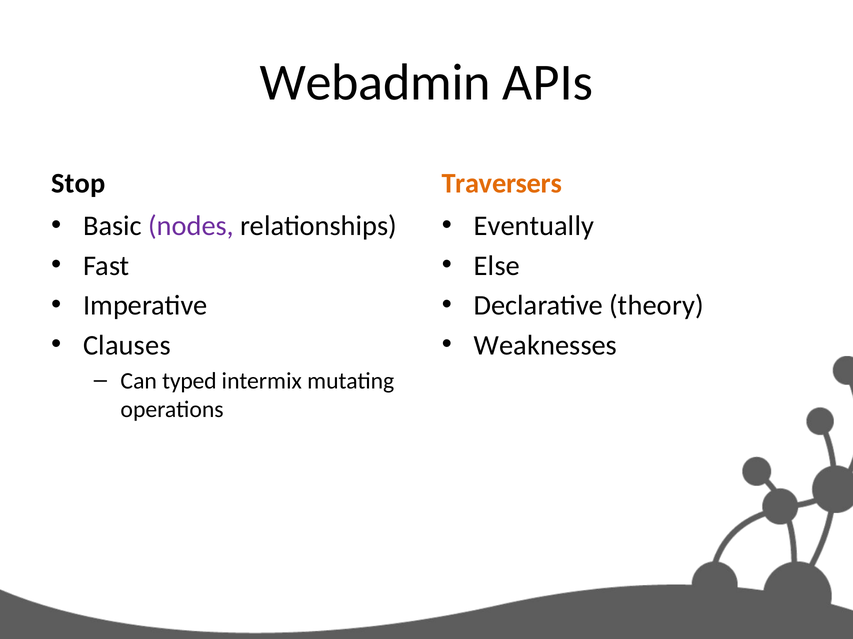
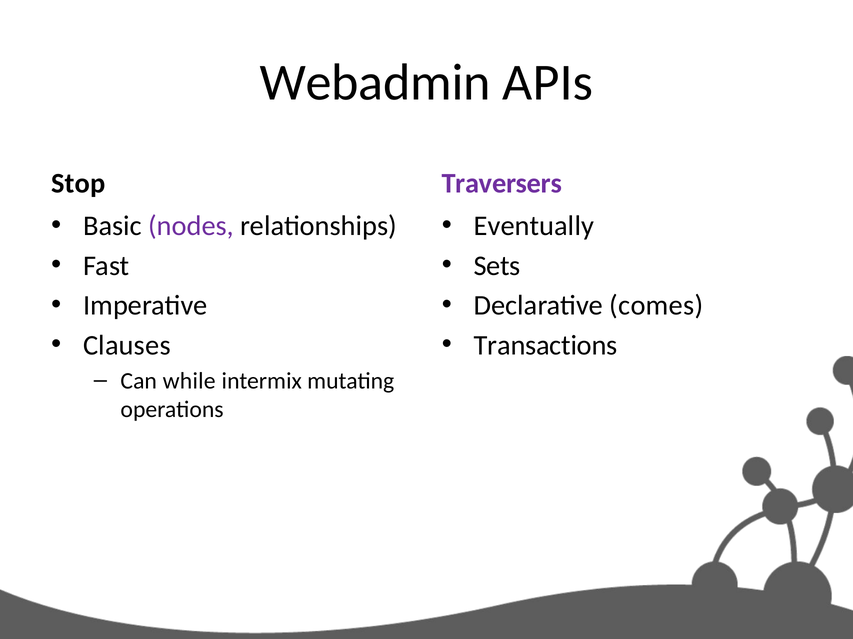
Traversers colour: orange -> purple (502, 184)
Else: Else -> Sets (497, 266)
theory: theory -> comes (656, 306)
Weaknesses: Weaknesses -> Transactions (546, 346)
typed: typed -> while (189, 381)
